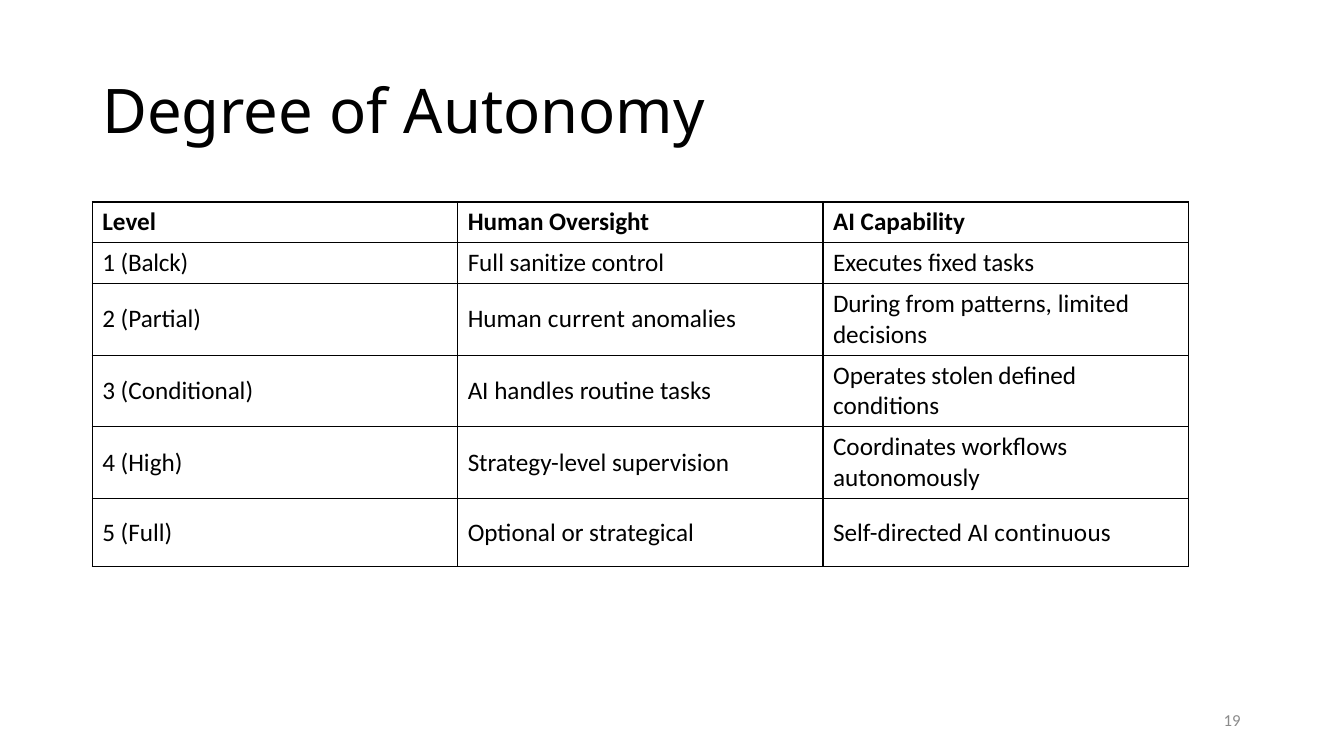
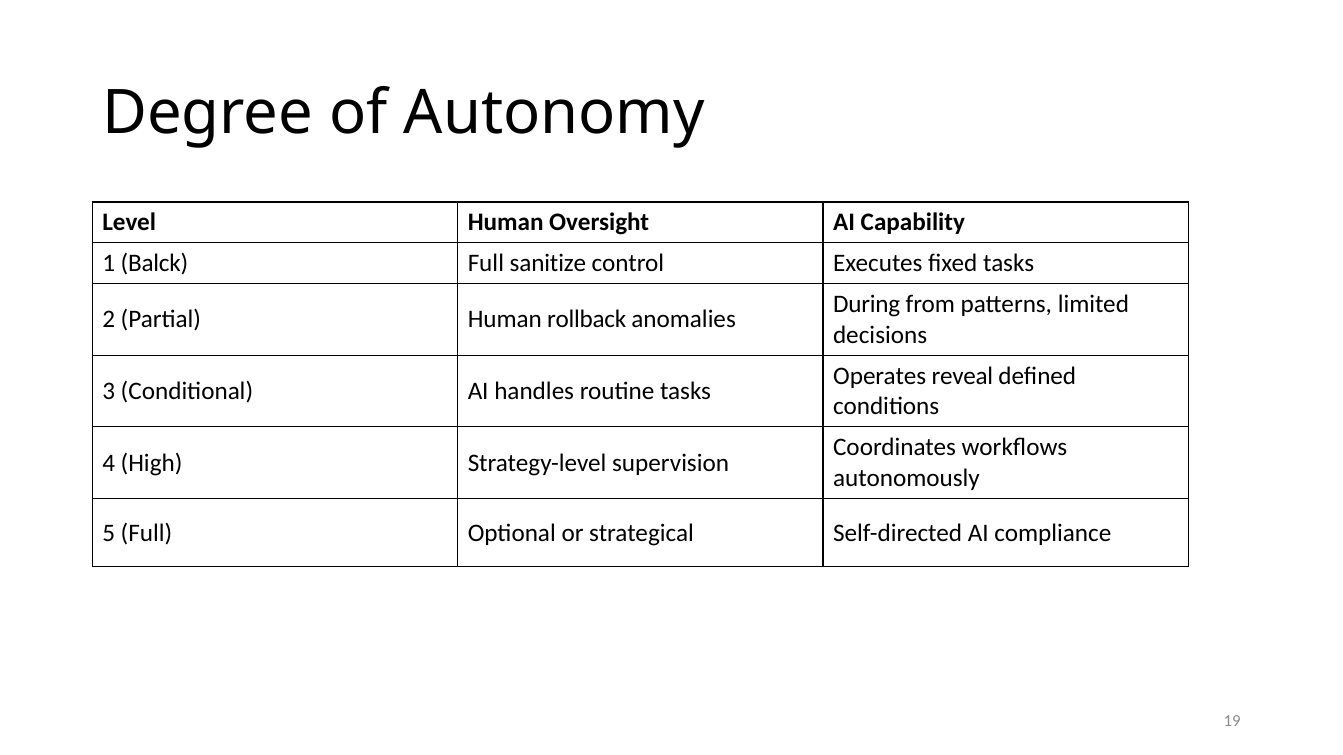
current: current -> rollback (587, 320)
stolen: stolen -> reveal (962, 376)
continuous: continuous -> compliance (1053, 533)
